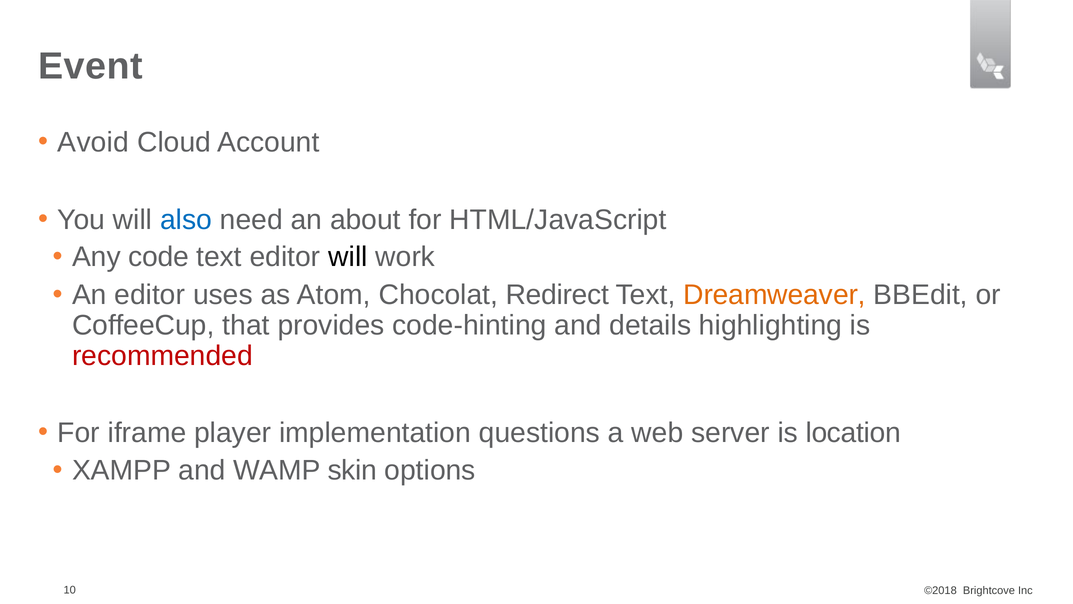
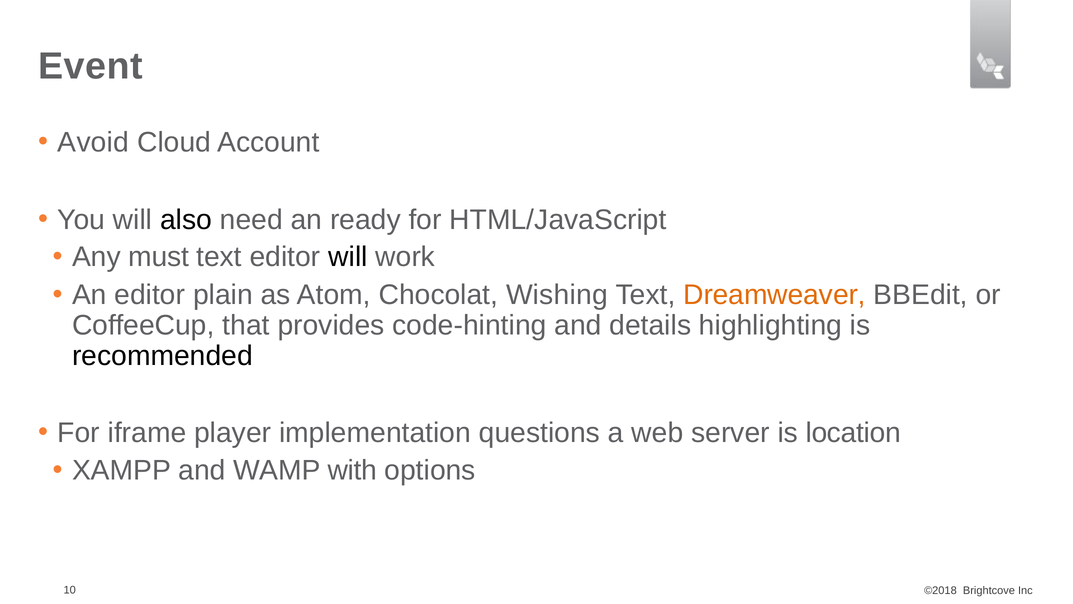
also colour: blue -> black (186, 220)
about: about -> ready (365, 220)
code: code -> must (159, 257)
uses: uses -> plain (223, 294)
Redirect: Redirect -> Wishing (557, 294)
recommended colour: red -> black (162, 356)
skin: skin -> with (352, 470)
